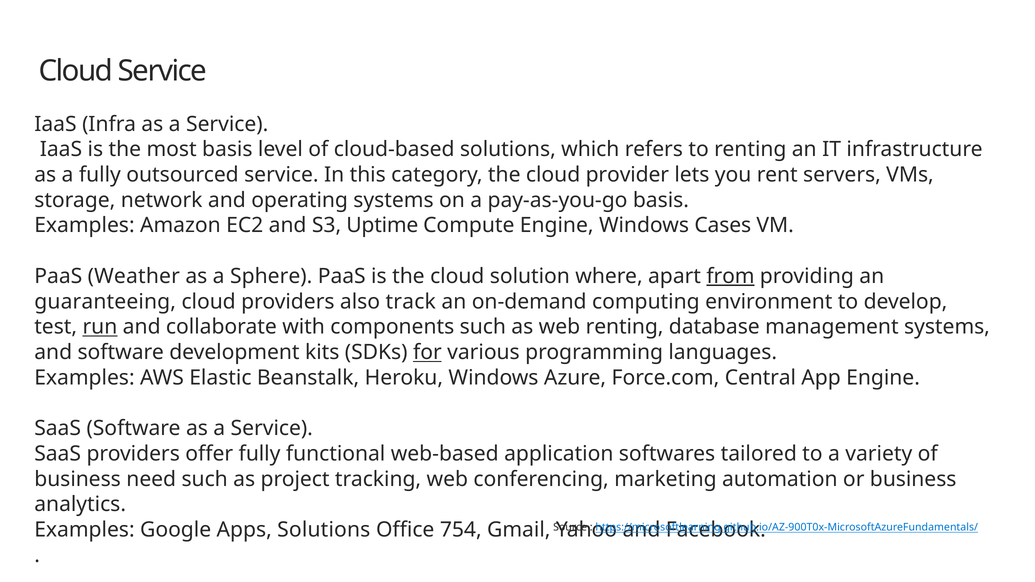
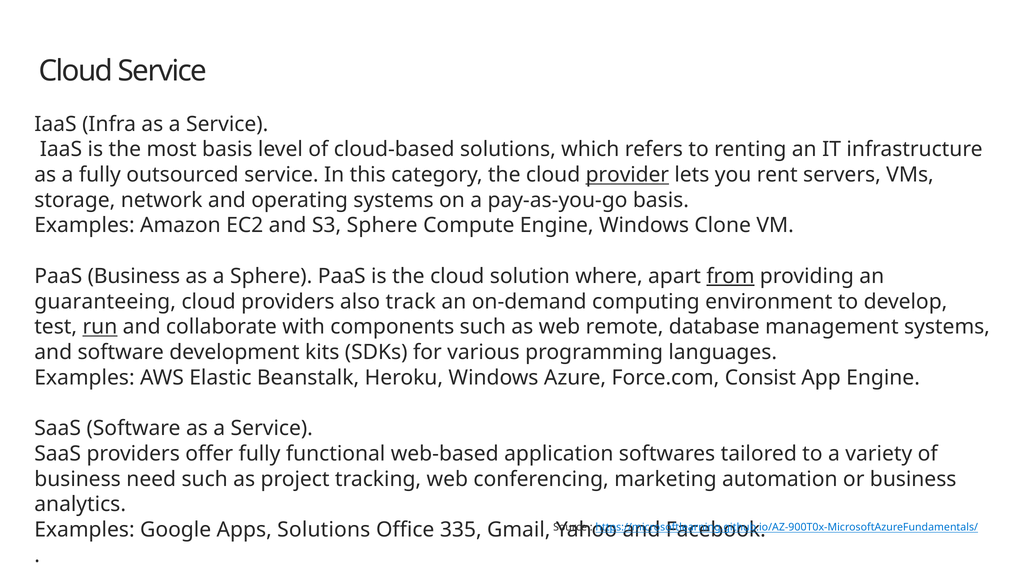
provider underline: none -> present (627, 175)
S3 Uptime: Uptime -> Sphere (382, 226)
Cases: Cases -> Clone (723, 226)
PaaS Weather: Weather -> Business (134, 276)
web renting: renting -> remote (625, 327)
for underline: present -> none (427, 352)
Central: Central -> Consist (760, 378)
754: 754 -> 335 (461, 530)
